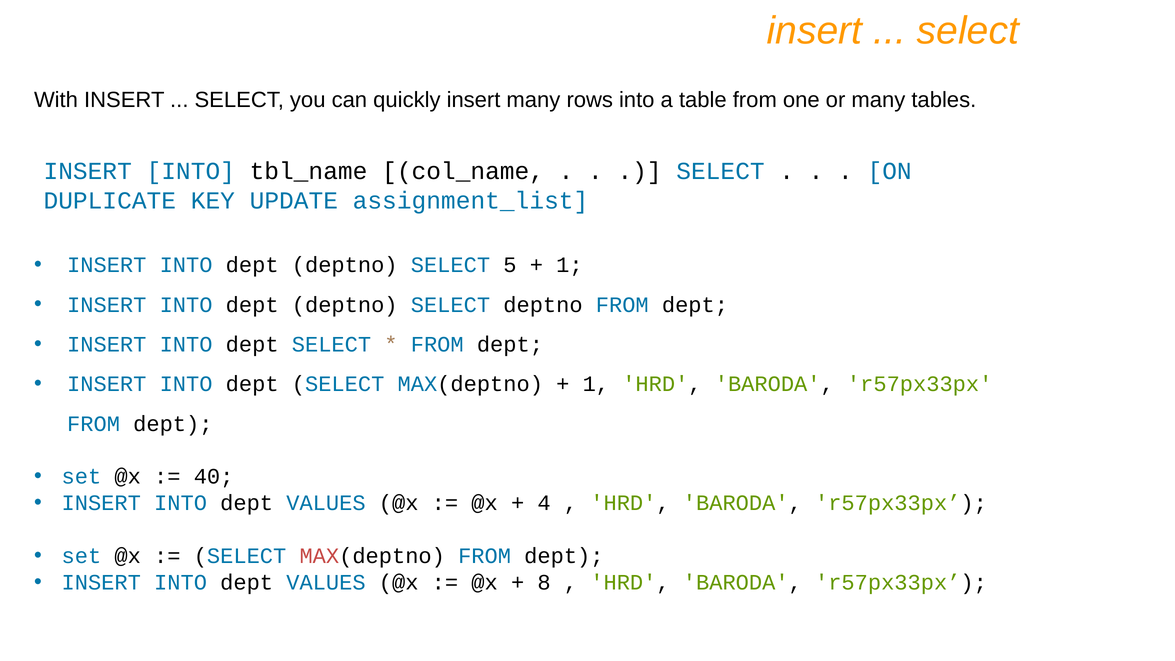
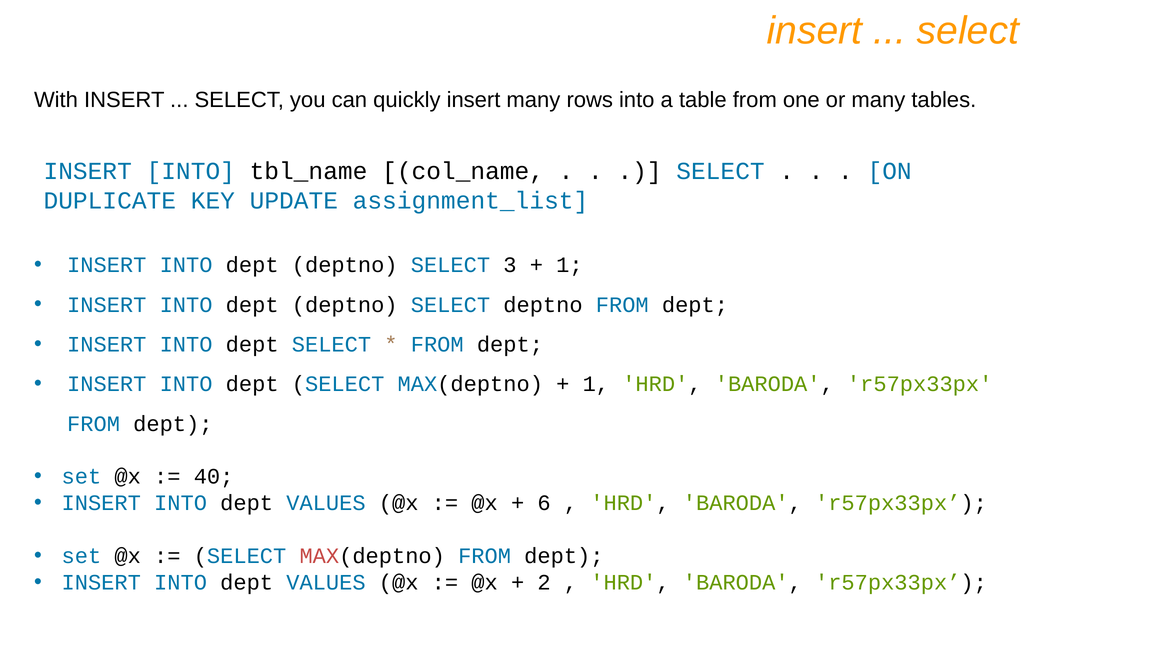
5: 5 -> 3 (510, 265)
4: 4 -> 6 (544, 503)
8: 8 -> 2 (544, 582)
